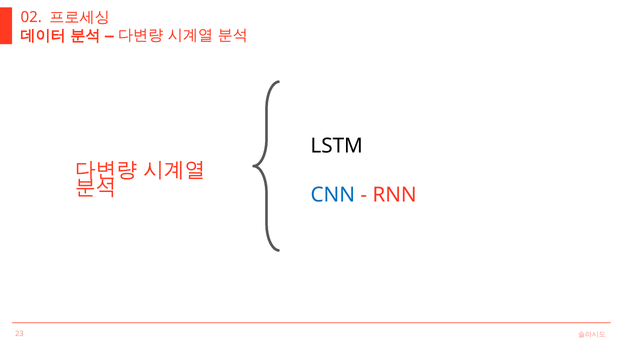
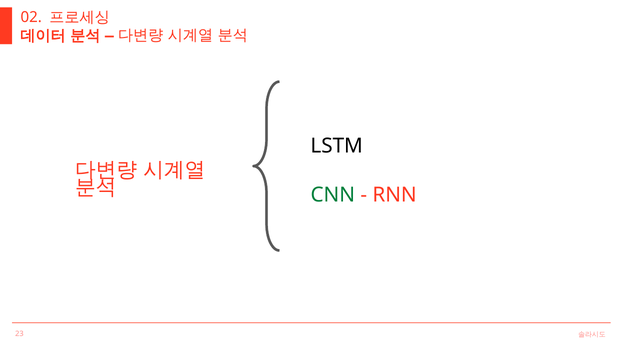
CNN colour: blue -> green (333, 195)
